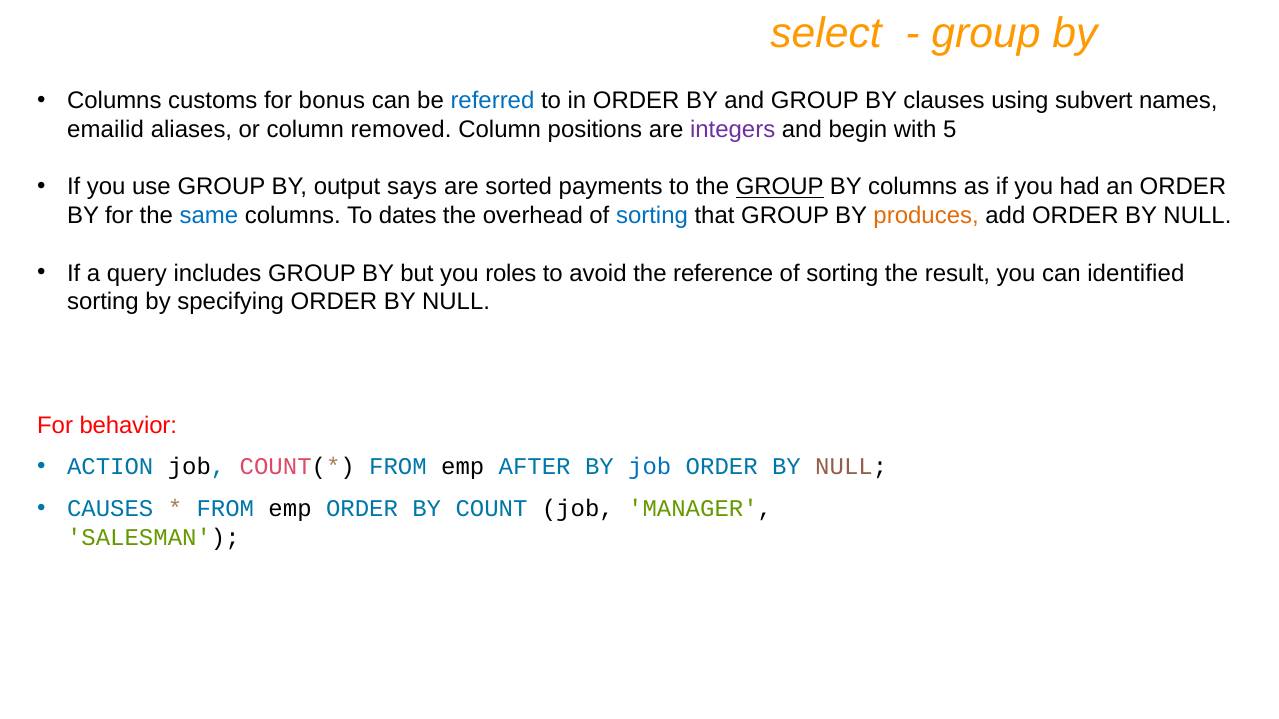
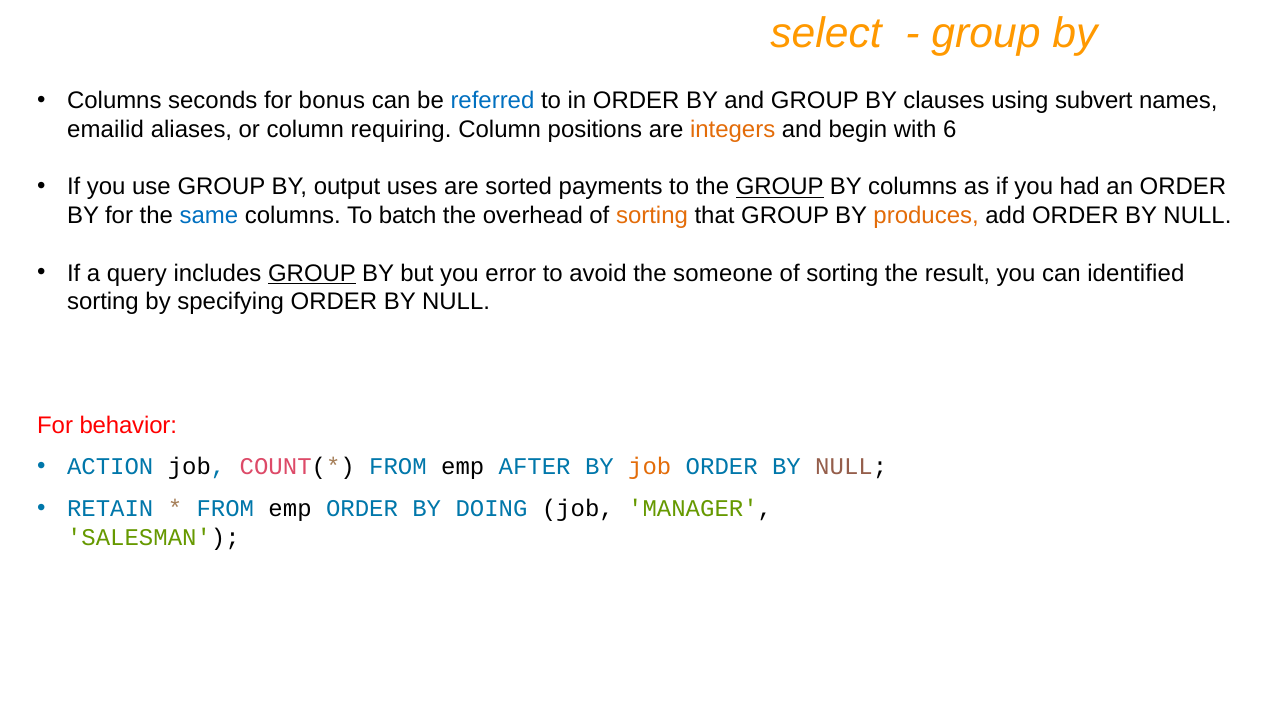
customs: customs -> seconds (213, 101)
removed: removed -> requiring (401, 129)
integers colour: purple -> orange (733, 129)
5: 5 -> 6 (950, 129)
says: says -> uses (412, 187)
dates: dates -> batch (408, 216)
sorting colour: blue -> orange (652, 216)
GROUP underline: none -> present (312, 273)
roles: roles -> error (511, 273)
reference: reference -> someone (723, 273)
job colour: blue -> orange (650, 467)
CAUSES: CAUSES -> RETAIN (110, 509)
COUNT: COUNT -> DOING (491, 509)
